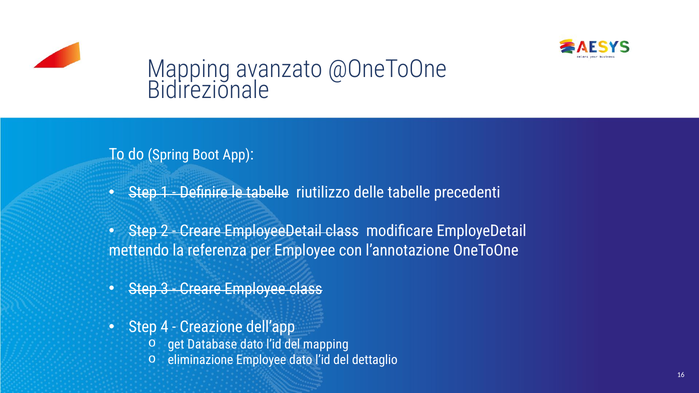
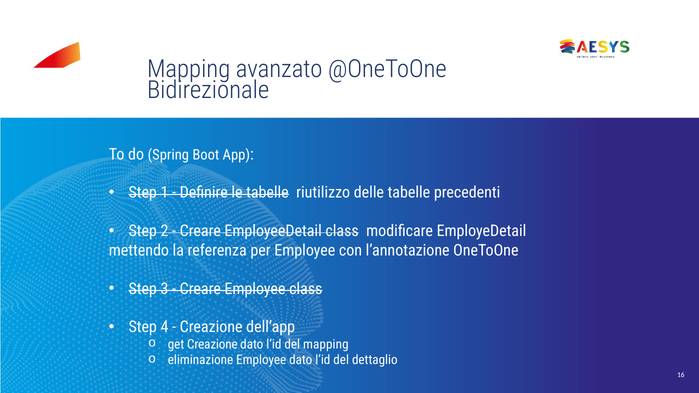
get Database: Database -> Creazione (212, 345)
